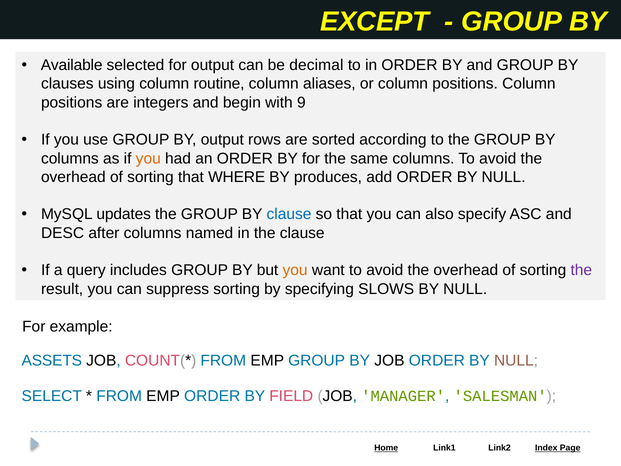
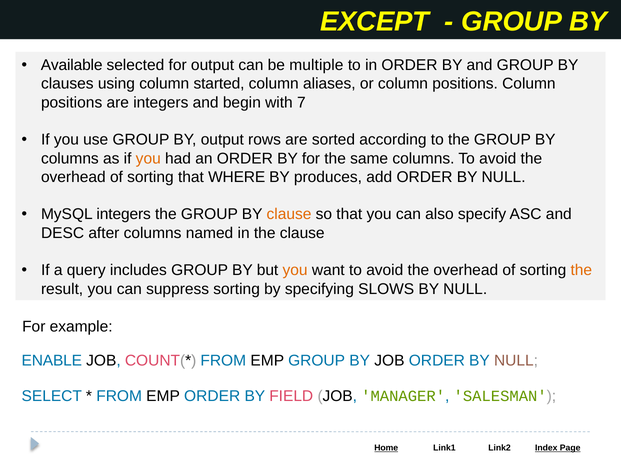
decimal: decimal -> multiple (316, 65)
routine: routine -> started (219, 84)
9: 9 -> 7 (301, 102)
MySQL updates: updates -> integers (124, 214)
clause colour: blue -> orange (289, 214)
the colour: purple -> orange (581, 270)
ASSETS: ASSETS -> ENABLE (52, 360)
